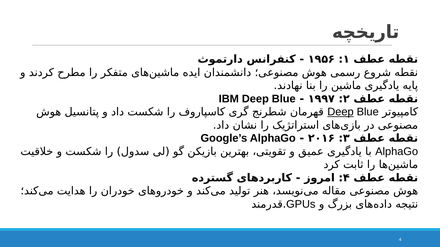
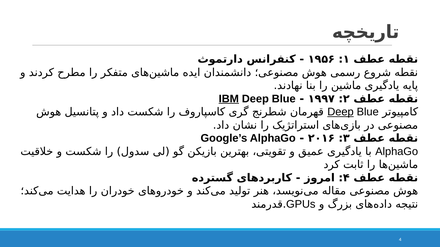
IBM underline: none -> present (229, 99)
